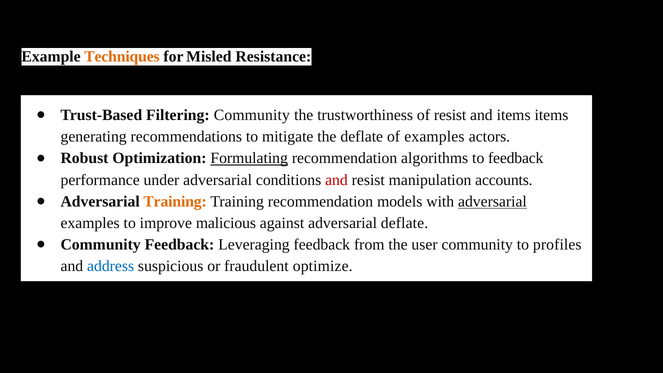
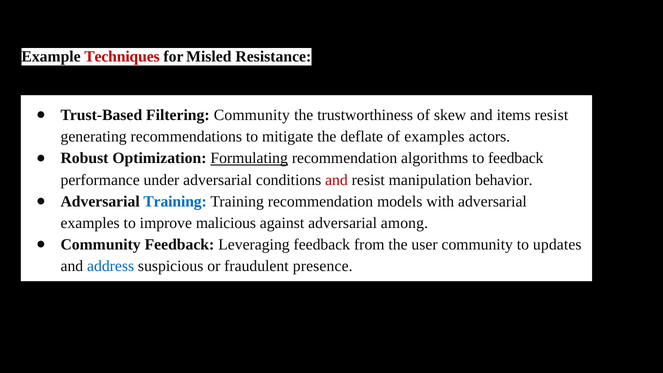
Techniques colour: orange -> red (122, 57)
of resist: resist -> skew (450, 115)
items items: items -> resist (551, 115)
accounts: accounts -> behavior (504, 180)
Training colour: orange -> blue (175, 201)
adversarial underline: present -> none (492, 201)
adversarial deflate: deflate -> among (404, 223)
profiles: profiles -> updates (557, 245)
optimize: optimize -> presence (323, 266)
